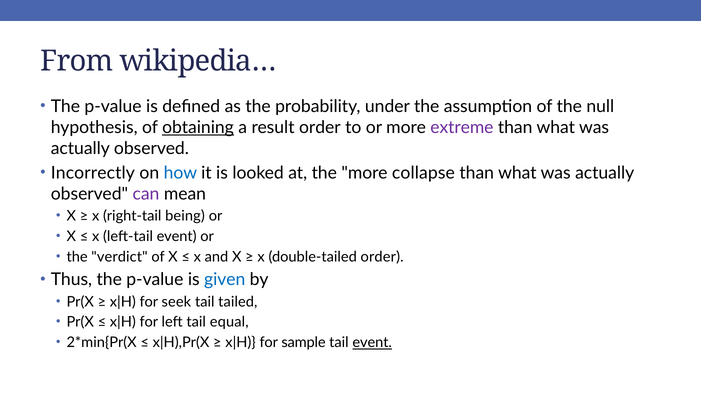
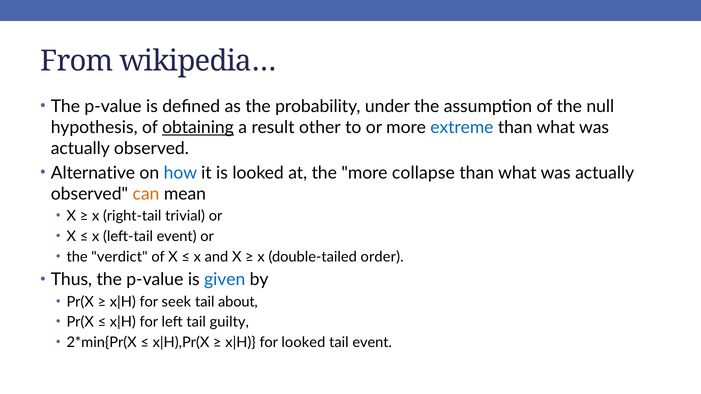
result order: order -> other (320, 127)
extreme colour: purple -> blue (462, 127)
Incorrectly: Incorrectly -> Alternative (93, 173)
can colour: purple -> orange (146, 194)
being: being -> trivial (185, 216)
tailed: tailed -> about (238, 302)
equal: equal -> guilty (229, 322)
for sample: sample -> looked (303, 343)
event underline: present -> none (372, 343)
